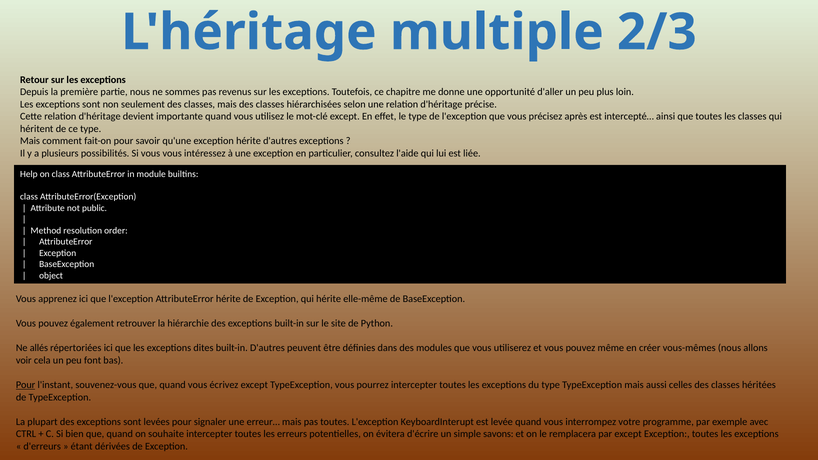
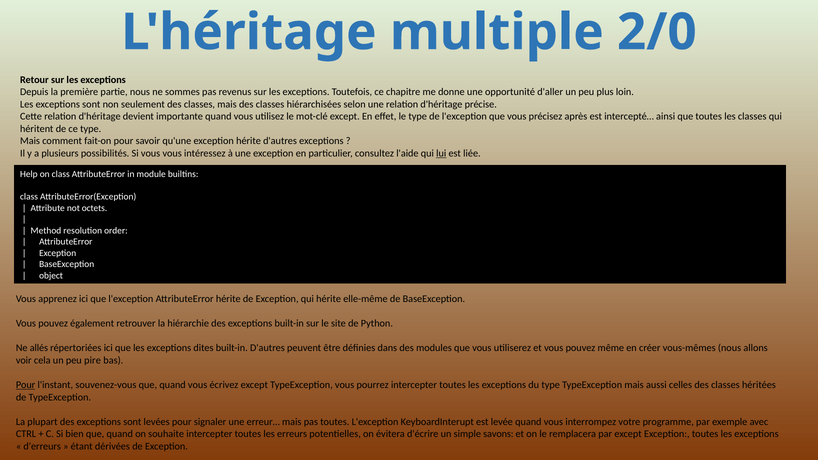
2/3: 2/3 -> 2/0 (657, 32)
lui underline: none -> present (441, 153)
public: public -> octets (95, 208)
font: font -> pire (93, 360)
